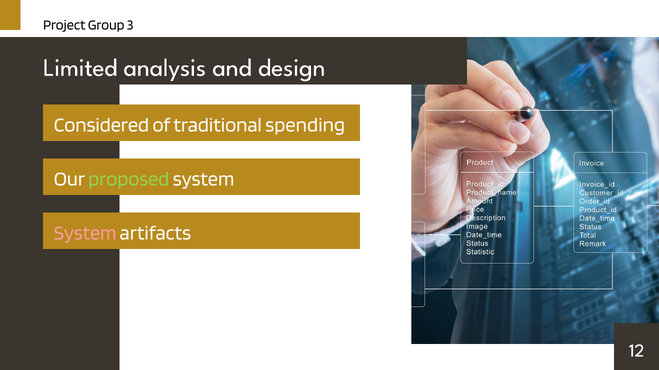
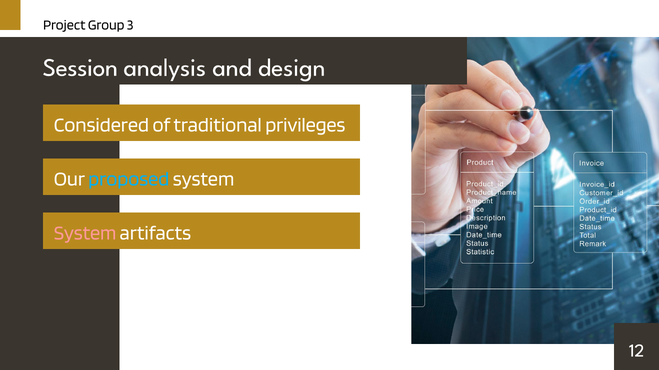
Limited: Limited -> Session (80, 68)
spending: spending -> privileges (305, 125)
proposed colour: light green -> light blue (129, 179)
